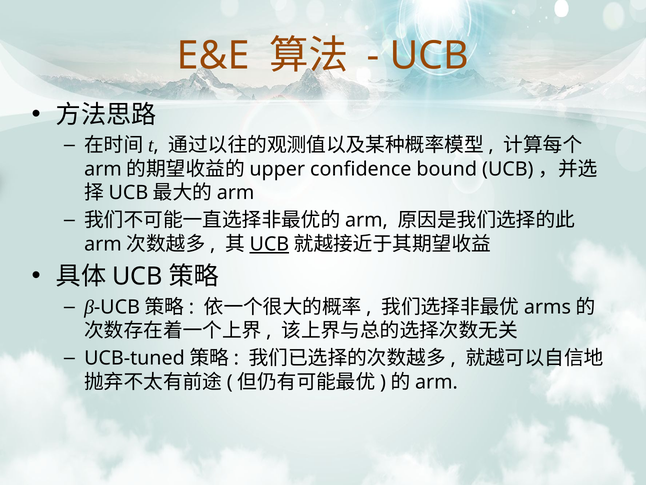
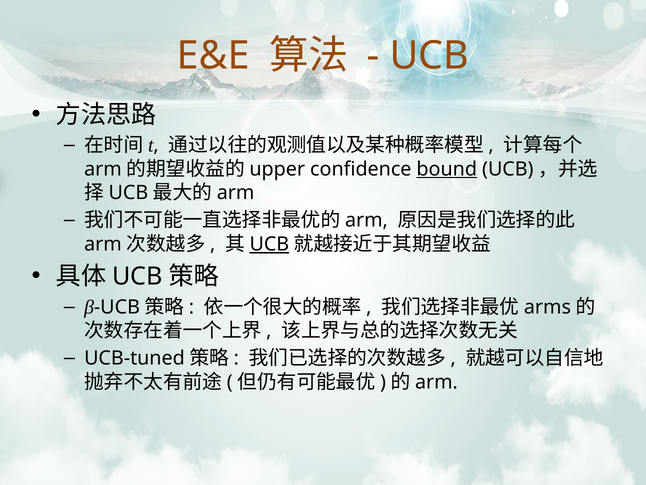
bound underline: none -> present (447, 169)
